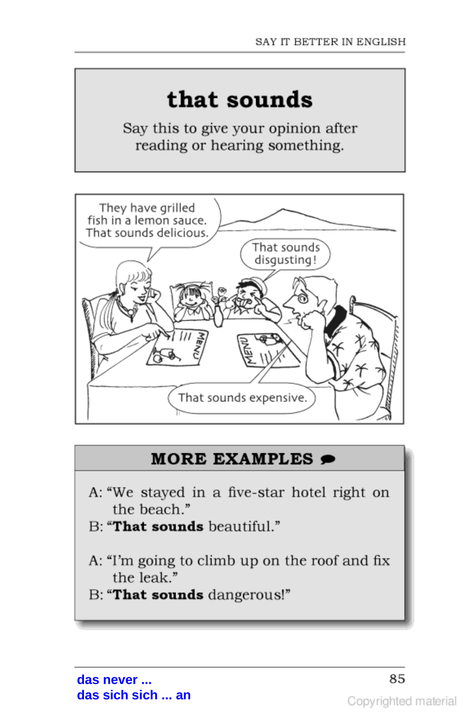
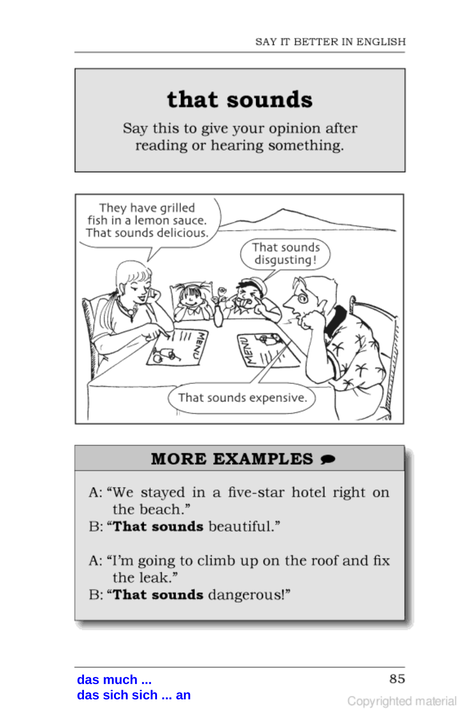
never: never -> much (120, 680)
